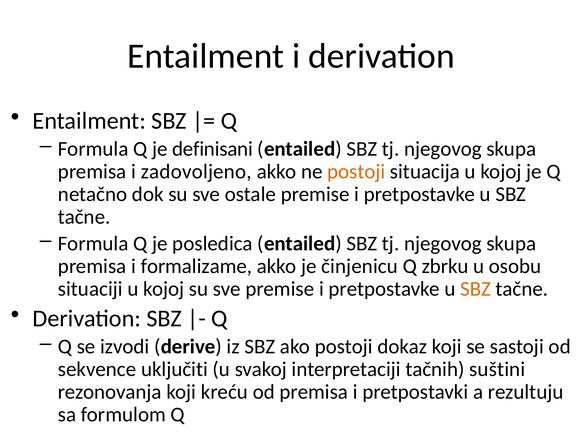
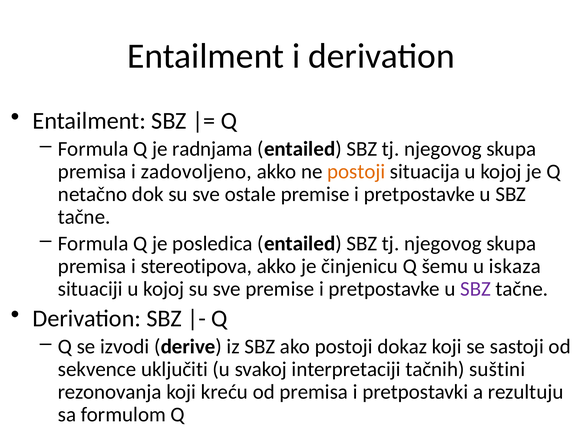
definisani: definisani -> radnjama (212, 149)
formalizame: formalizame -> stereotipova (196, 267)
zbrku: zbrku -> šemu (445, 267)
osobu: osobu -> iskaza (515, 267)
SBZ colour: orange -> purple (475, 289)
